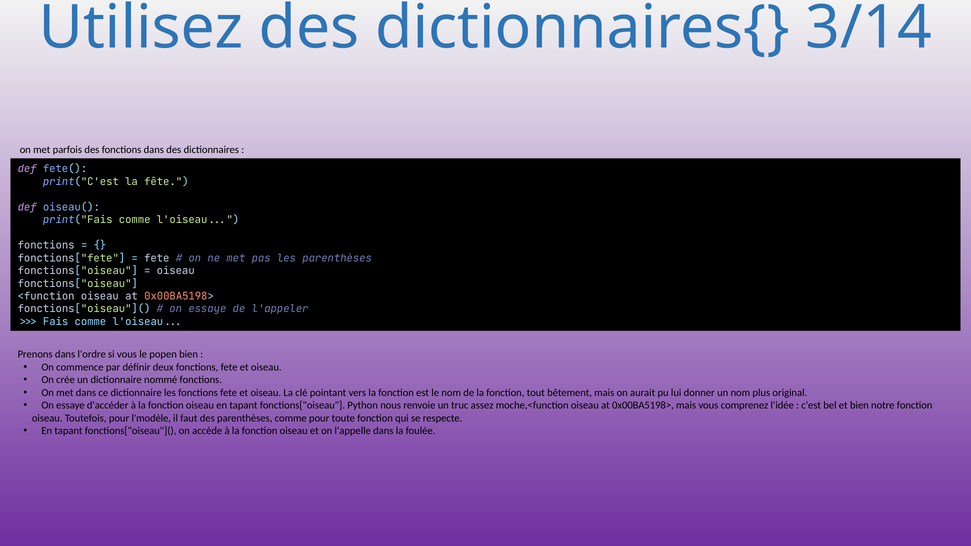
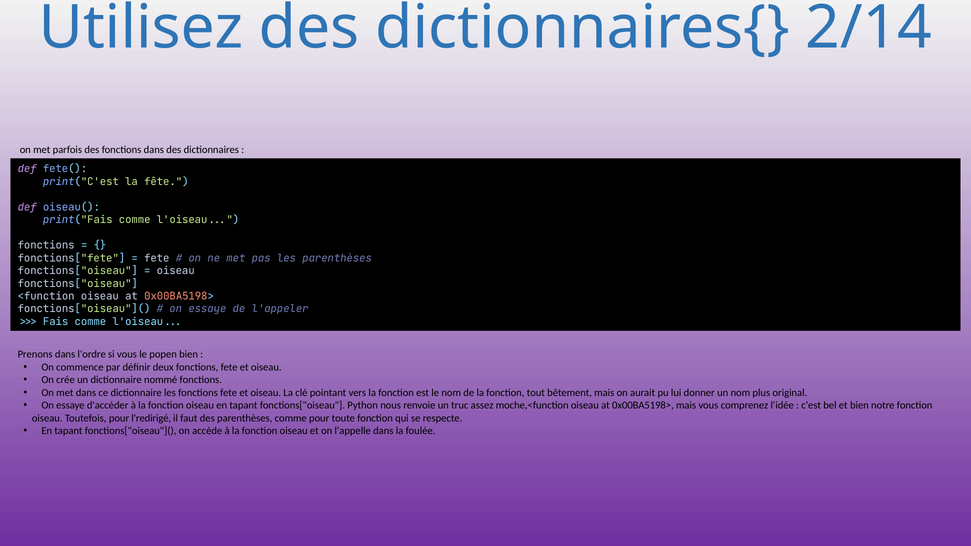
3/14: 3/14 -> 2/14 (869, 28)
l'modèle: l'modèle -> l'redirigé (151, 418)
